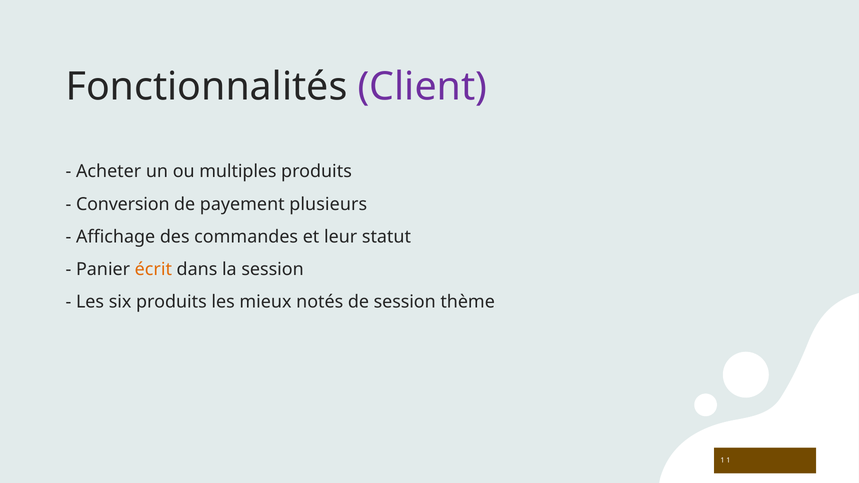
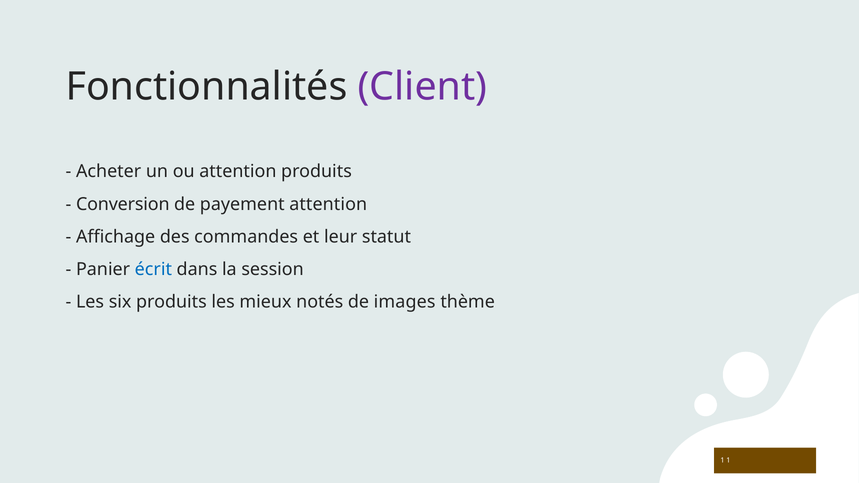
ou multiples: multiples -> attention (238, 172)
payement plusieurs: plusieurs -> attention (328, 204)
écrit colour: orange -> blue (153, 269)
de session: session -> images (405, 302)
